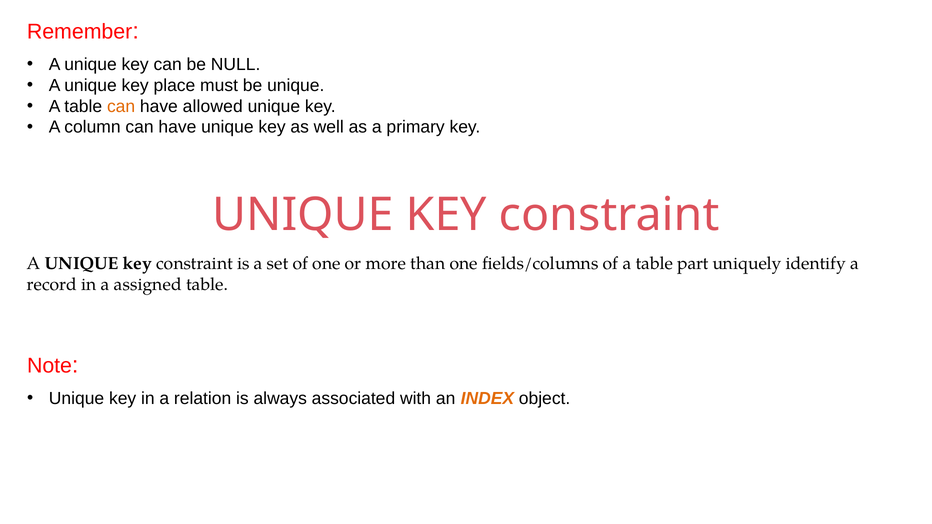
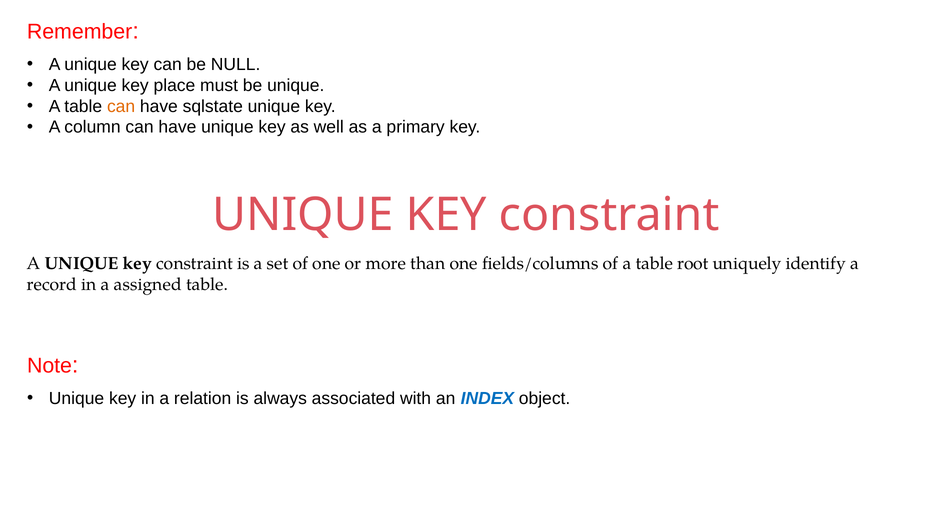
allowed: allowed -> sqlstate (213, 106)
part: part -> root (693, 263)
INDEX colour: orange -> blue (487, 398)
